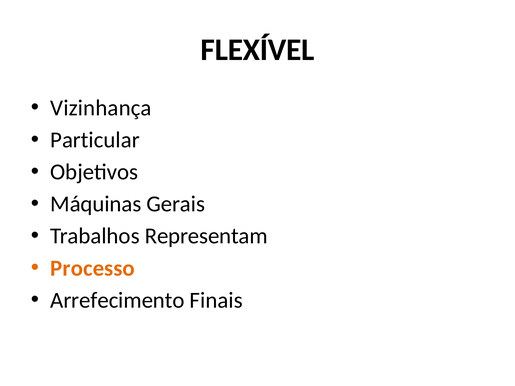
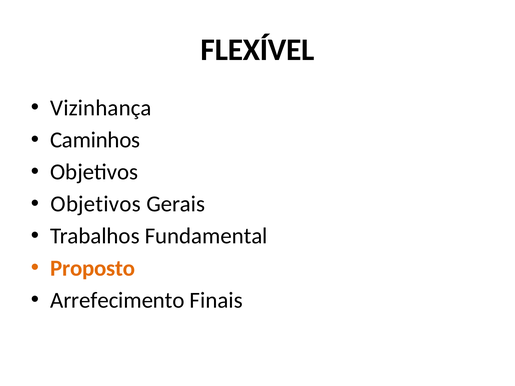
Particular: Particular -> Caminhos (95, 140)
Máquinas: Máquinas -> Objetivos (96, 204)
Representam: Representam -> Fundamental (206, 236)
Processo: Processo -> Proposto (93, 268)
